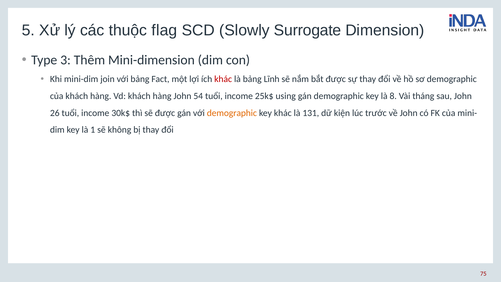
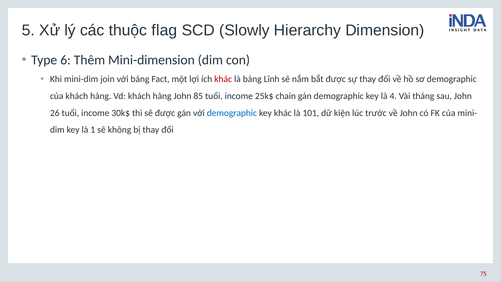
Surrogate: Surrogate -> Hierarchy (308, 30)
3: 3 -> 6 (66, 60)
54: 54 -> 85 (198, 96)
using: using -> chain (286, 96)
8: 8 -> 4 (393, 96)
demographic colour: orange -> blue (232, 113)
131: 131 -> 101 (311, 113)
